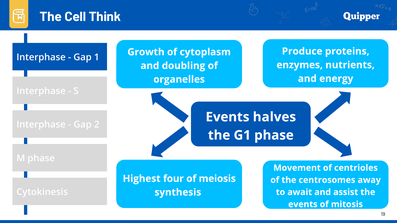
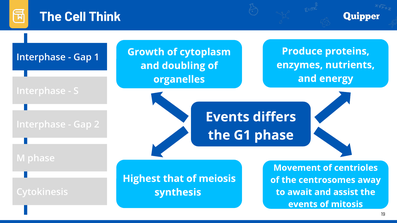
halves: halves -> differs (274, 117)
four: four -> that (173, 179)
